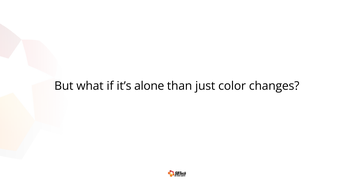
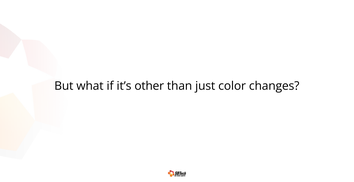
alone: alone -> other (149, 86)
